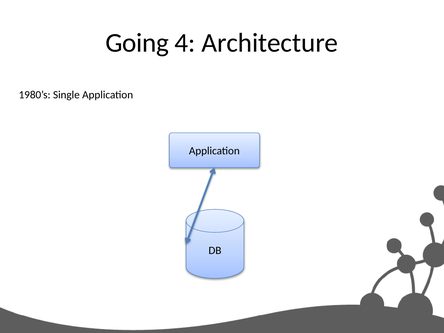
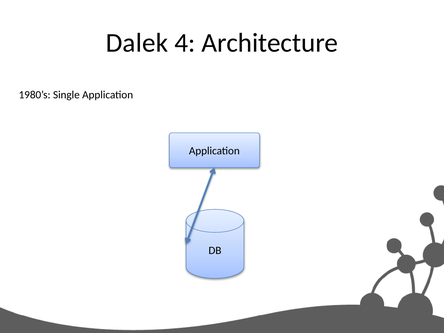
Going: Going -> Dalek (137, 43)
